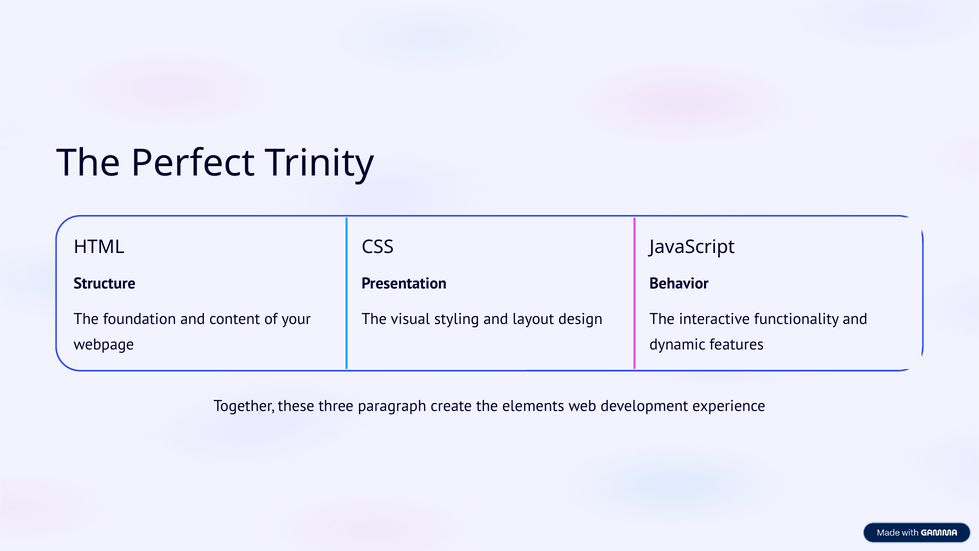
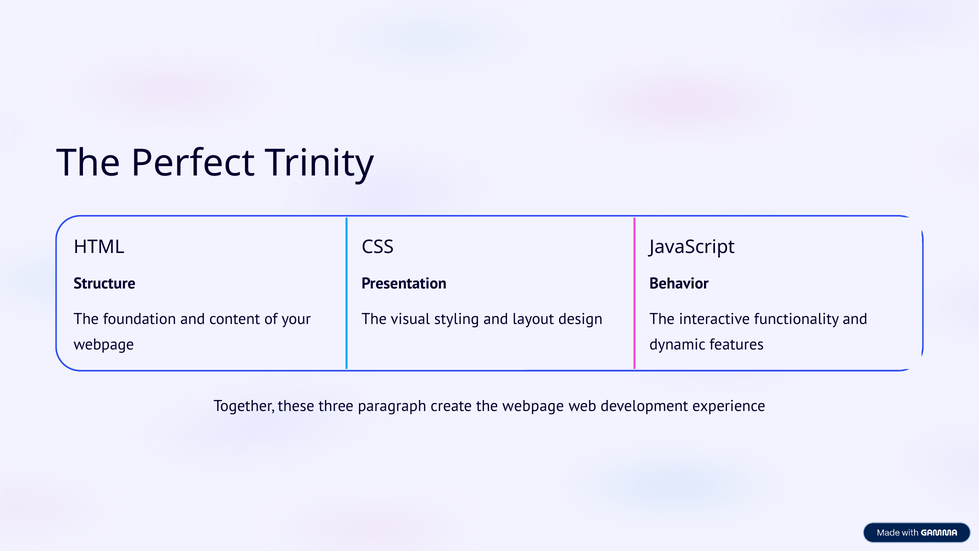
the elements: elements -> webpage (533, 406)
